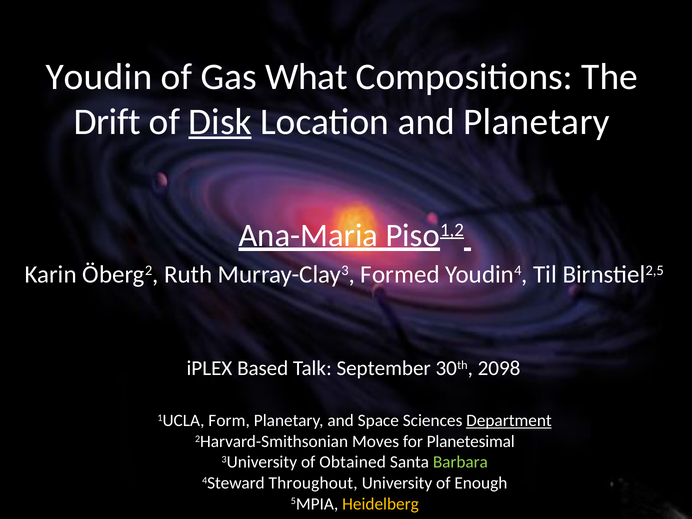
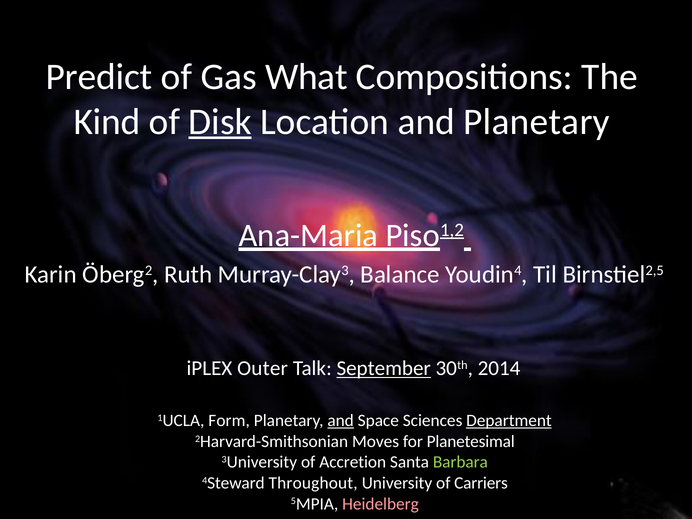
Youdin: Youdin -> Predict (99, 77)
Drift: Drift -> Kind (107, 122)
Formed: Formed -> Balance (400, 274)
Based: Based -> Outer (263, 368)
September underline: none -> present (384, 368)
2098: 2098 -> 2014 (499, 368)
and underline: none -> present (341, 421)
Obtained: Obtained -> Accretion (353, 462)
Enough: Enough -> Carriers (481, 483)
Heidelberg colour: yellow -> pink (381, 504)
